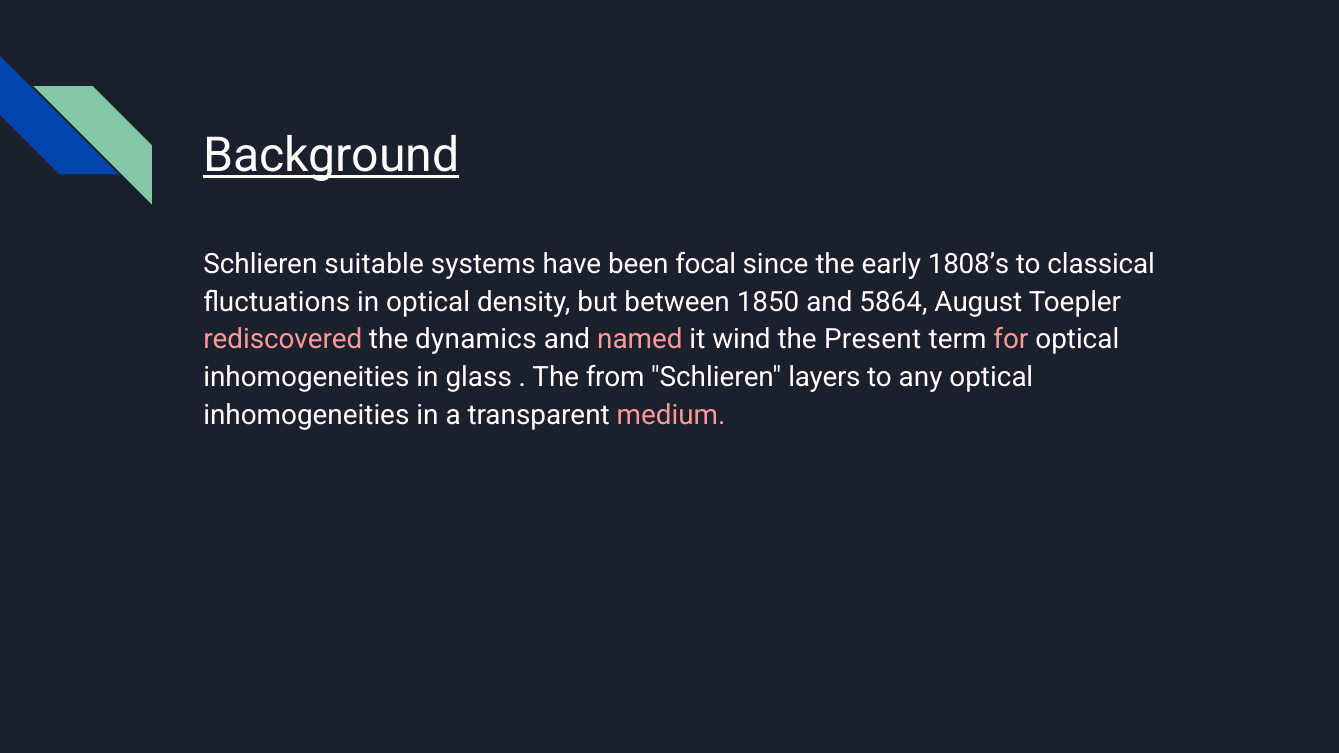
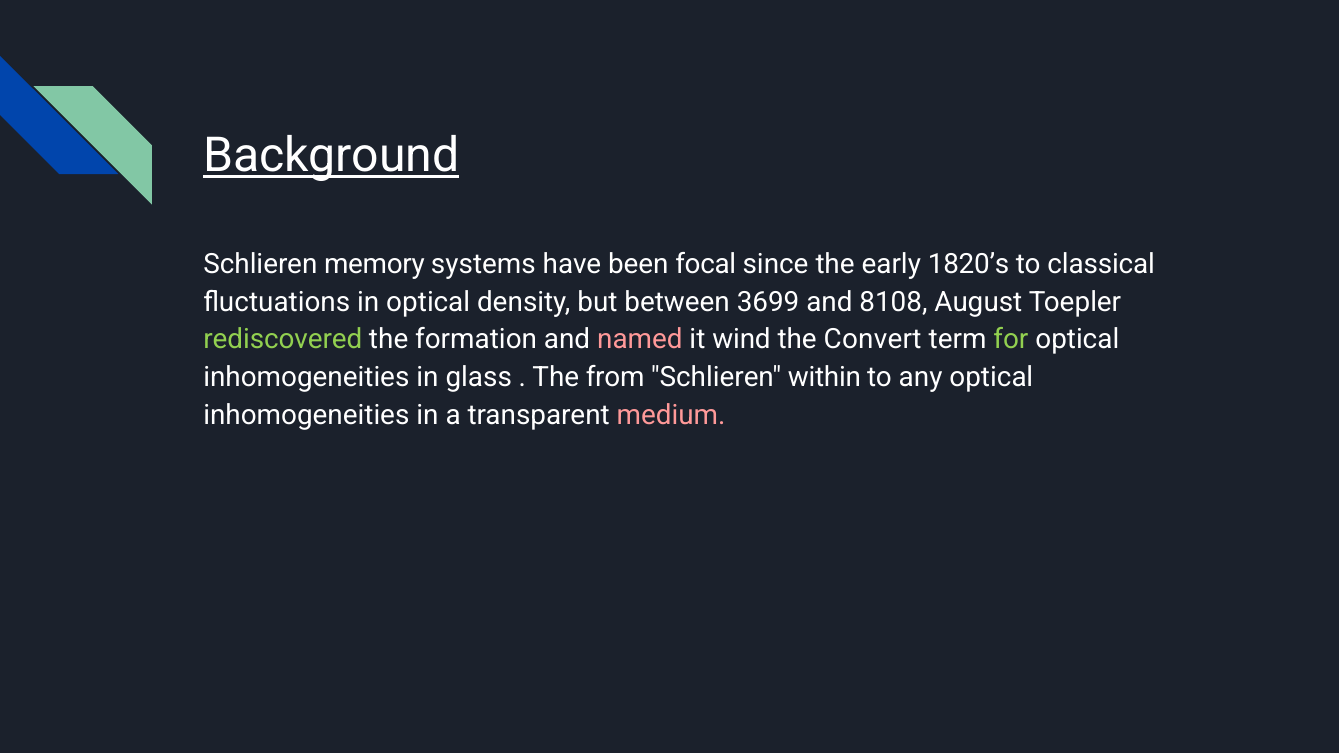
suitable: suitable -> memory (374, 265)
1808’s: 1808’s -> 1820’s (969, 265)
1850: 1850 -> 3699 (768, 302)
5864: 5864 -> 8108 (893, 302)
rediscovered colour: pink -> light green (283, 340)
dynamics: dynamics -> formation (476, 340)
Present: Present -> Convert (873, 340)
for colour: pink -> light green (1011, 340)
layers: layers -> within (824, 378)
